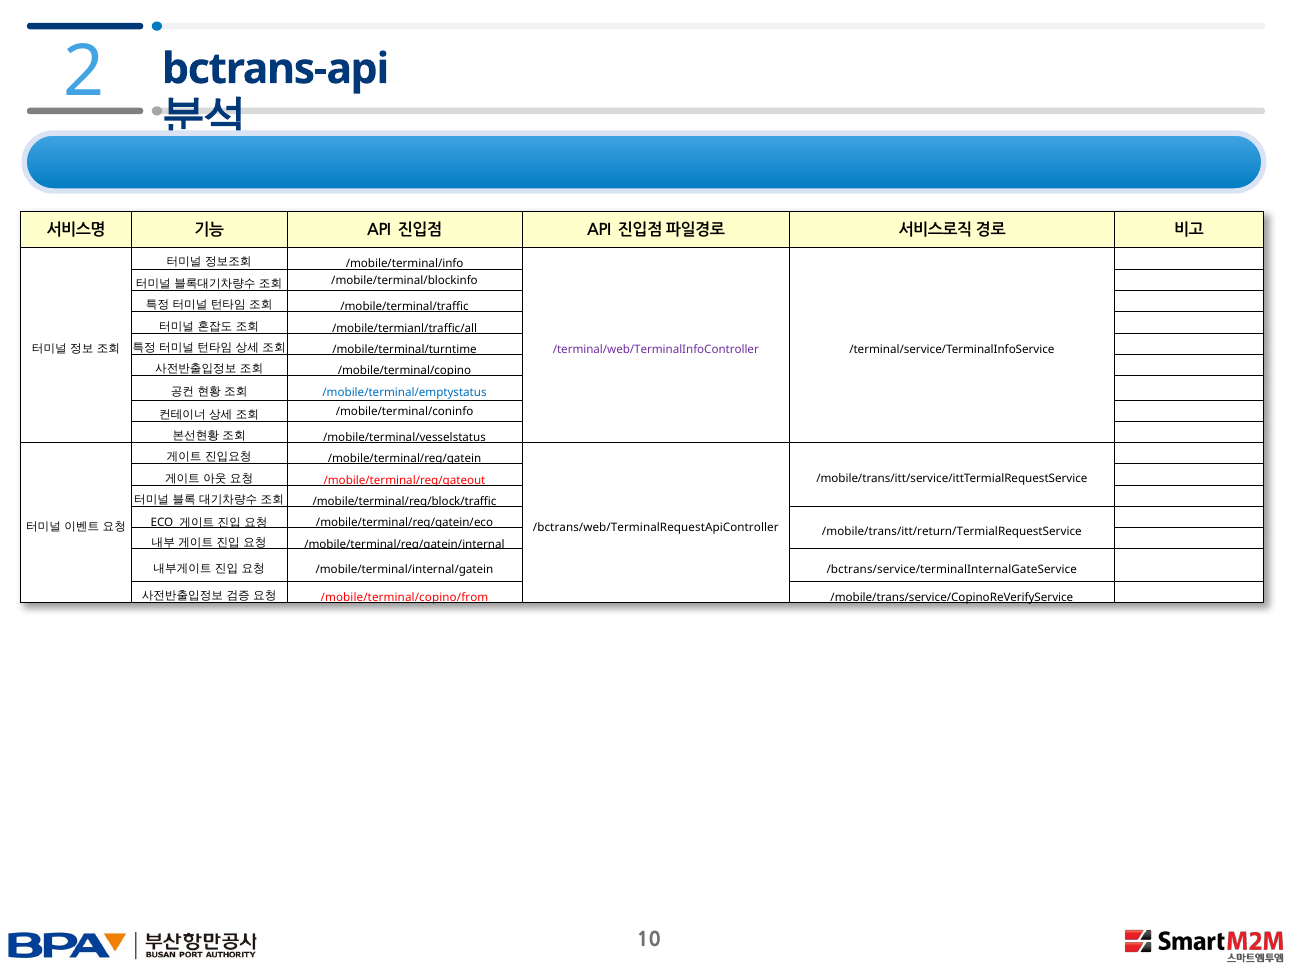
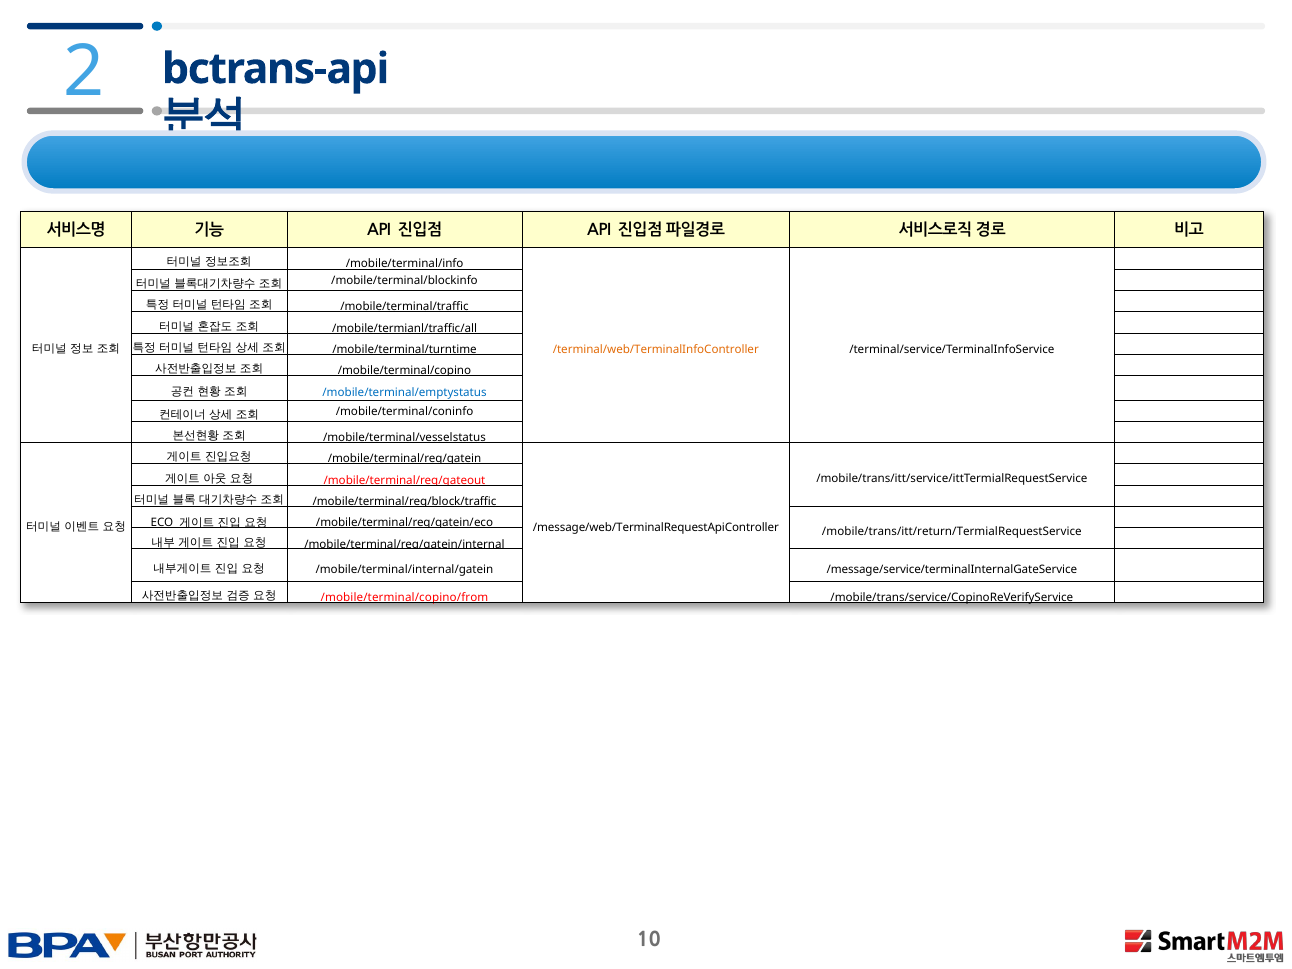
/terminal/web/TerminalInfoController colour: purple -> orange (656, 350)
/bctrans/web/TerminalRequestApiController: /bctrans/web/TerminalRequestApiController -> /message/web/TerminalRequestApiController (656, 527)
/bctrans/service/terminalInternalGateService: /bctrans/service/terminalInternalGateService -> /message/service/terminalInternalGateService (952, 570)
